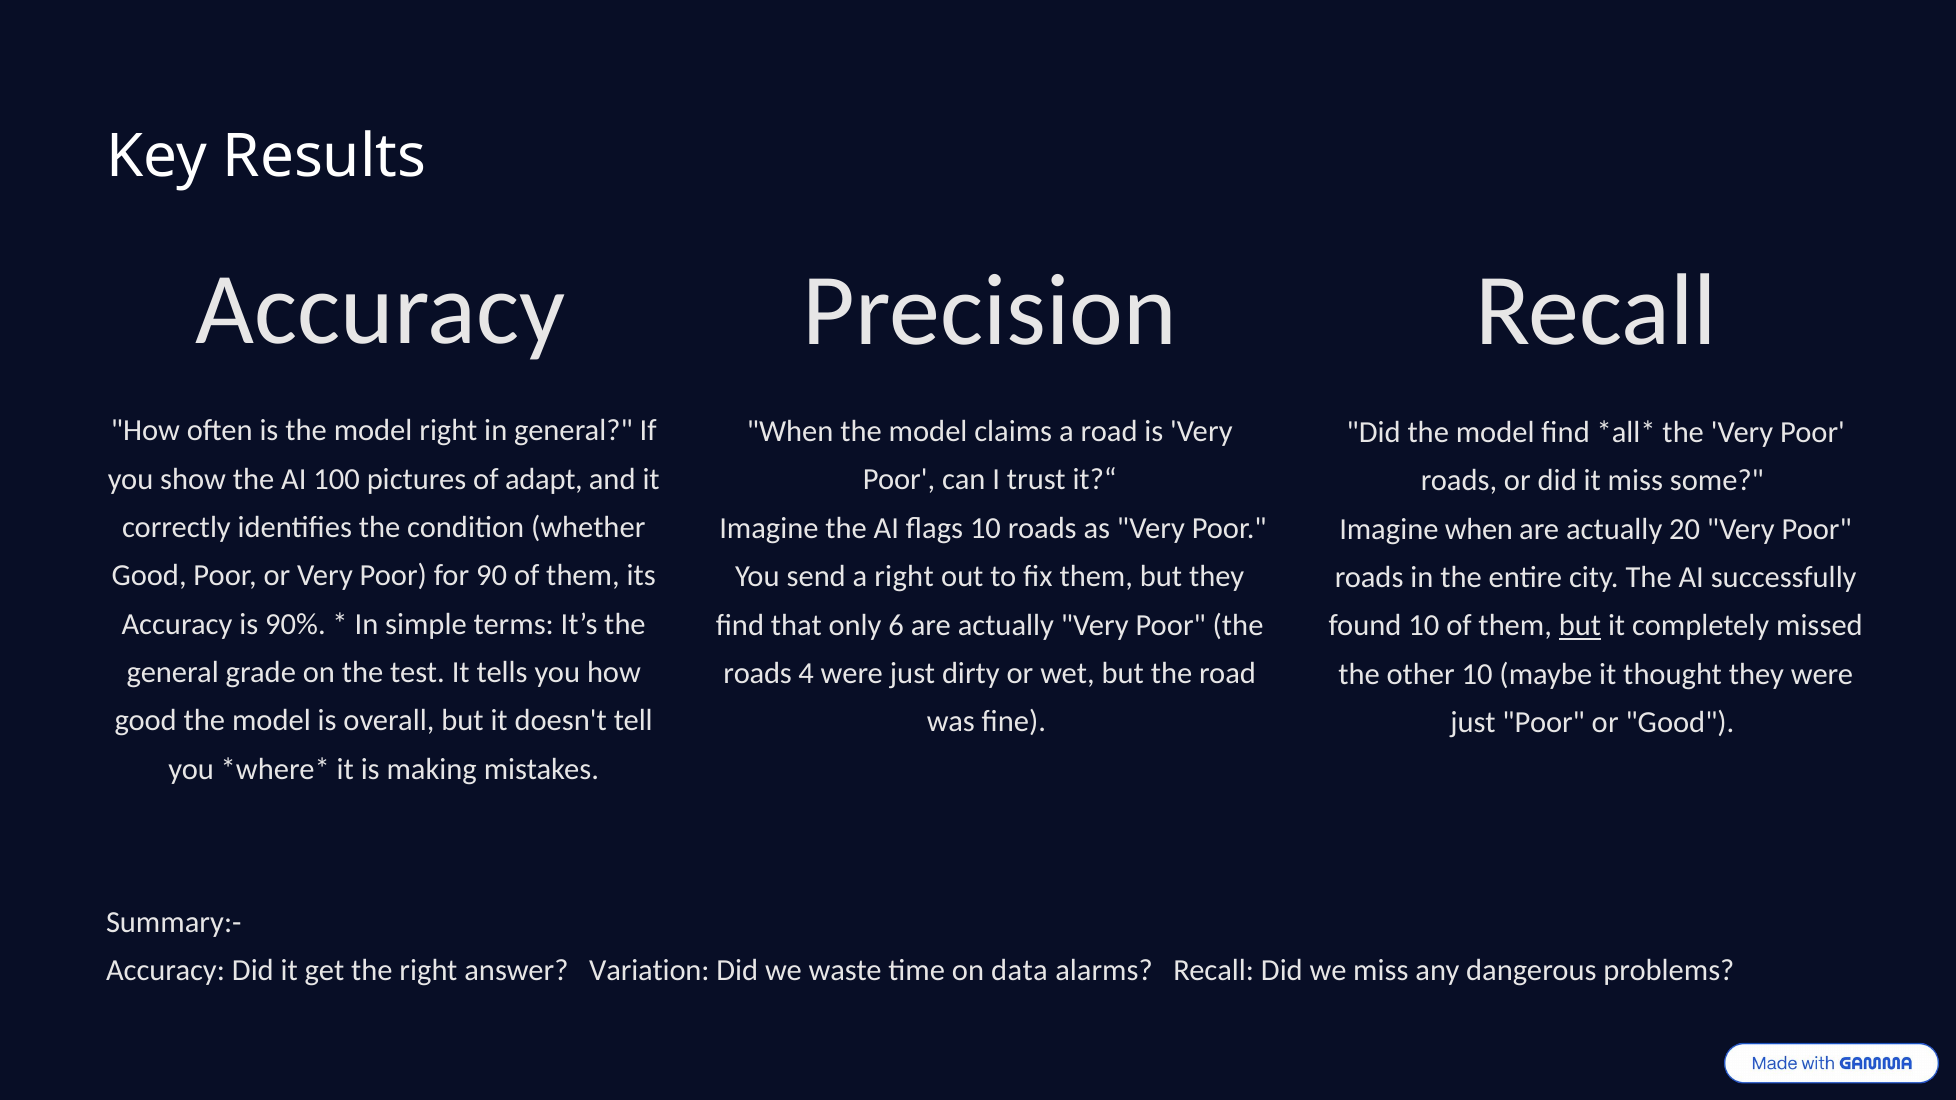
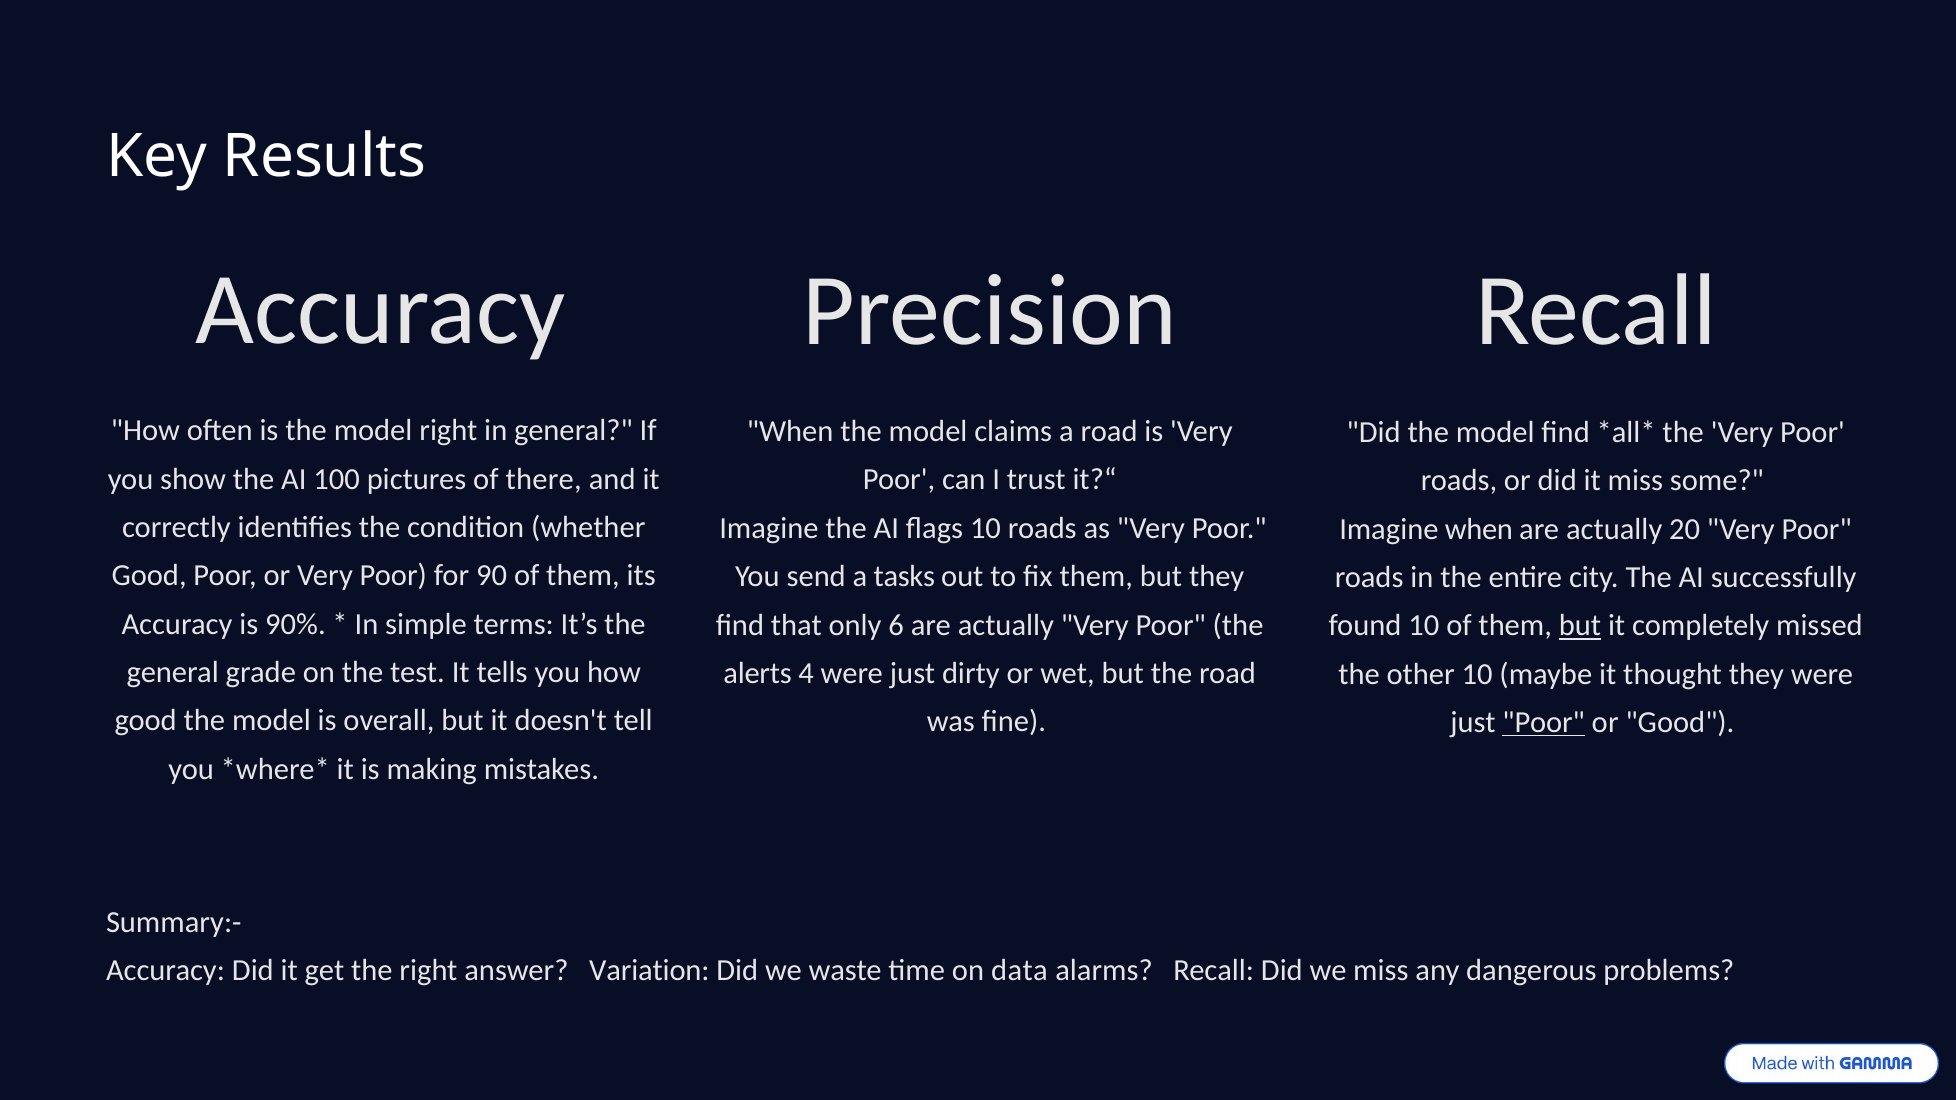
adapt: adapt -> there (544, 479)
a right: right -> tasks (904, 577)
roads: roads -> alerts (758, 673)
Poor underline: none -> present (1544, 723)
